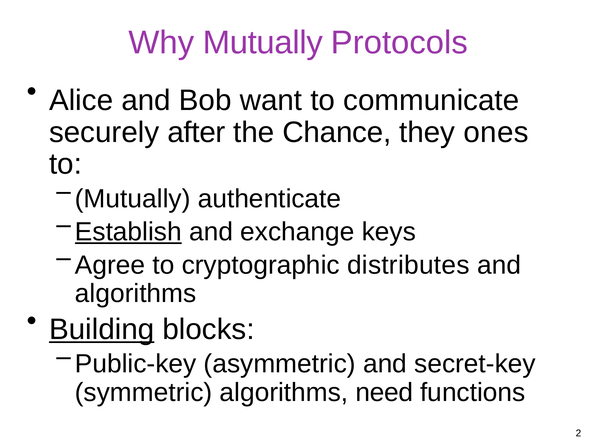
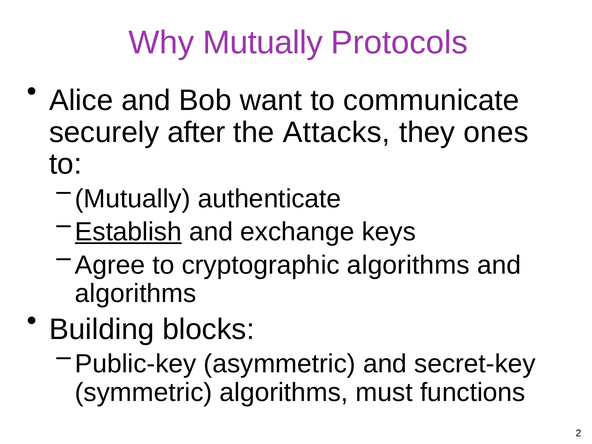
Chance: Chance -> Attacks (337, 132)
cryptographic distributes: distributes -> algorithms (408, 265)
Building underline: present -> none (102, 329)
need: need -> must (384, 392)
